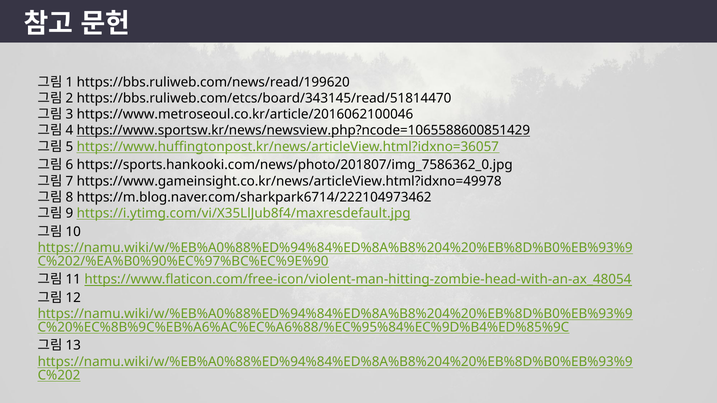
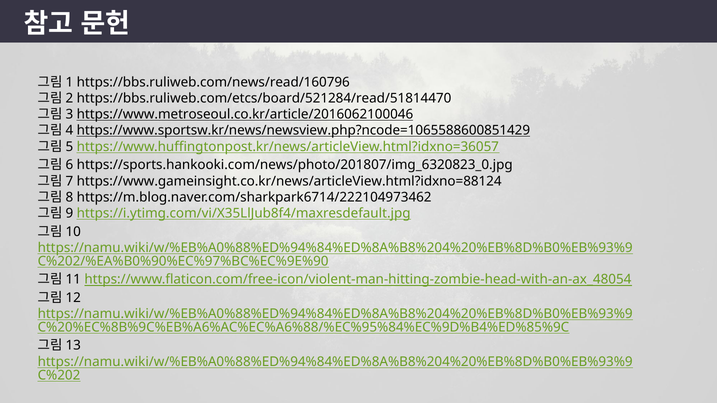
https://bbs.ruliweb.com/news/read/199620: https://bbs.ruliweb.com/news/read/199620 -> https://bbs.ruliweb.com/news/read/160796 (213, 82)
https://bbs.ruliweb.com/etcs/board/343145/read/51814470: https://bbs.ruliweb.com/etcs/board/343145/read/51814470 -> https://bbs.ruliweb.com/etcs/board/521284/read/51814470 (264, 98)
https://www.metroseoul.co.kr/article/2016062100046 underline: none -> present (245, 115)
https://sports.hankooki.com/news/photo/201807/img_7586362_0.jpg: https://sports.hankooki.com/news/photo/201807/img_7586362_0.jpg -> https://sports.hankooki.com/news/photo/201807/img_6320823_0.jpg (295, 165)
https://www.gameinsight.co.kr/news/articleView.html?idxno=49978: https://www.gameinsight.co.kr/news/articleView.html?idxno=49978 -> https://www.gameinsight.co.kr/news/articleView.html?idxno=88124 (289, 181)
